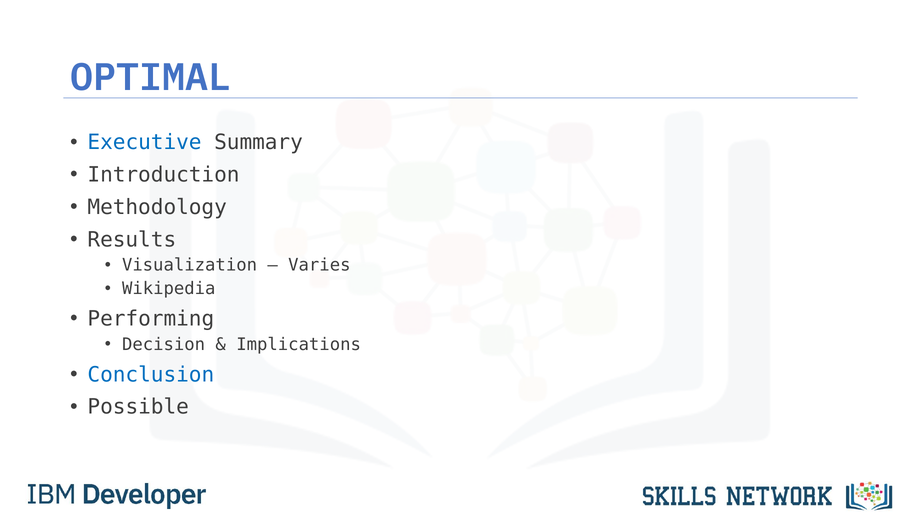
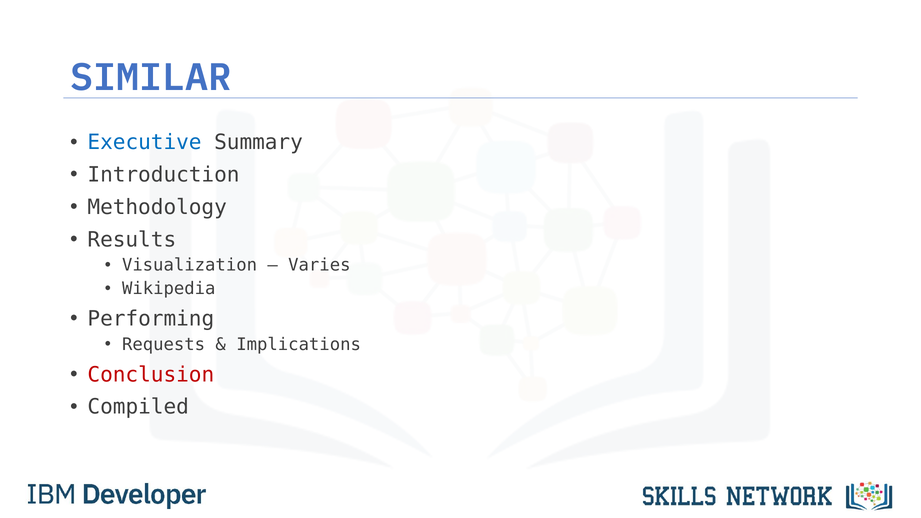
OPTIMAL: OPTIMAL -> SIMILAR (151, 77)
Decision: Decision -> Requests (164, 344)
Conclusion colour: blue -> red (151, 375)
Possible: Possible -> Compiled (138, 407)
